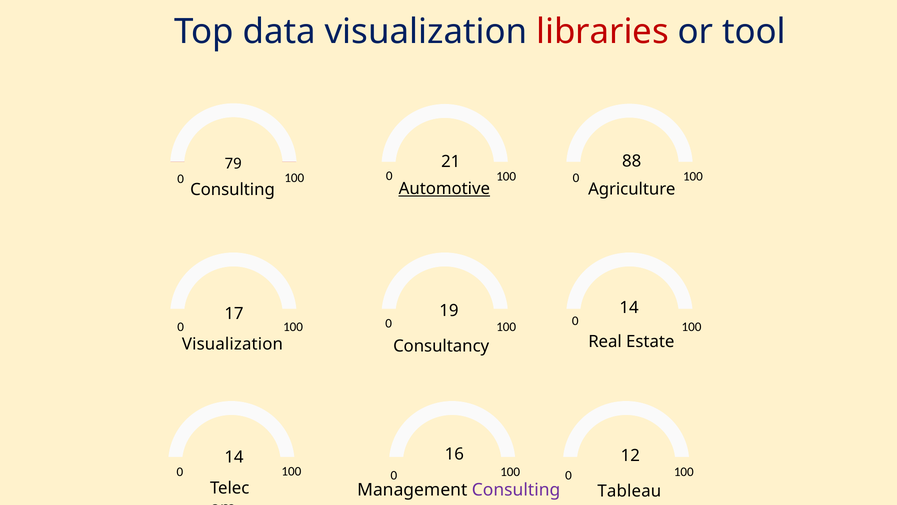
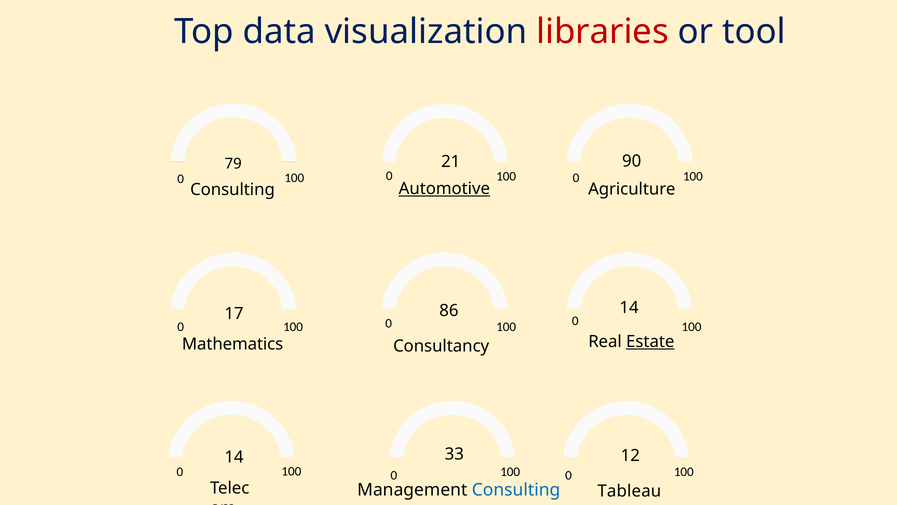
88: 88 -> 90 (632, 161)
19: 19 -> 86 (449, 311)
Visualization: Visualization -> Mathematics (233, 344)
Estate underline: none -> present (650, 342)
16: 16 -> 33 (454, 454)
Consulting colour: purple -> blue (516, 490)
